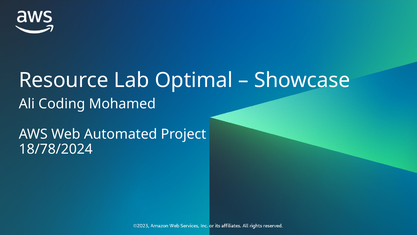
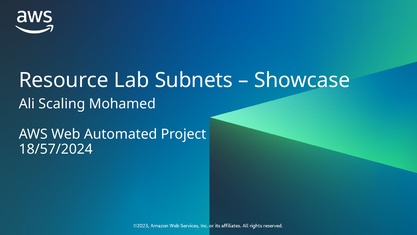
Optimal: Optimal -> Subnets (194, 80)
Coding: Coding -> Scaling (62, 104)
18/78/2024: 18/78/2024 -> 18/57/2024 (56, 149)
